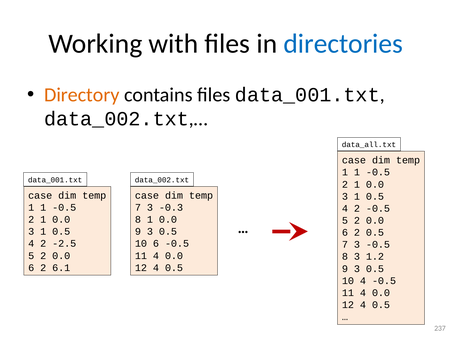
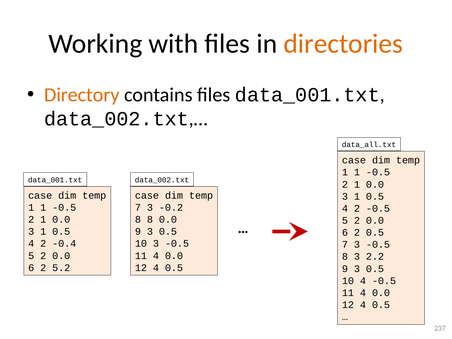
directories colour: blue -> orange (343, 44)
-0.3: -0.3 -> -0.2 (171, 208)
8 1: 1 -> 8 (150, 220)
-2.5: -2.5 -> -0.4 (64, 244)
10 6: 6 -> 3 (156, 244)
1.2: 1.2 -> 2.2 (375, 257)
6.1: 6.1 -> 5.2 (61, 268)
